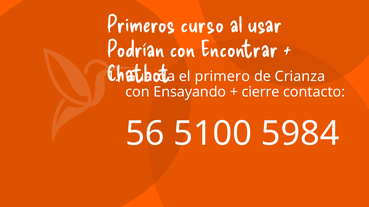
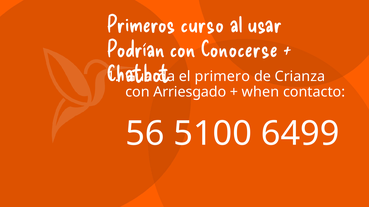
Encontrar: Encontrar -> Conocerse (239, 50)
Ensayando: Ensayando -> Arriesgado (190, 92)
cierre: cierre -> when (260, 92)
5984: 5984 -> 6499 (300, 134)
